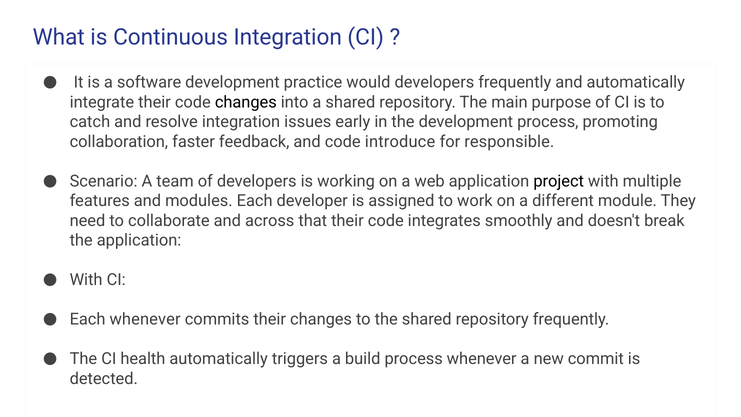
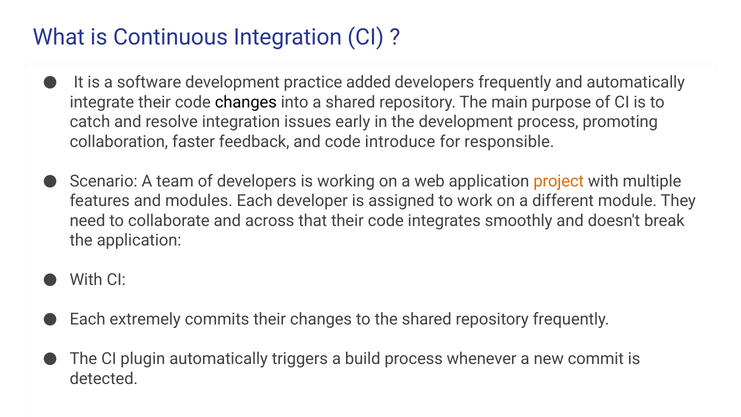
would: would -> added (369, 82)
project colour: black -> orange (559, 181)
Each whenever: whenever -> extremely (145, 319)
health: health -> plugin (143, 359)
